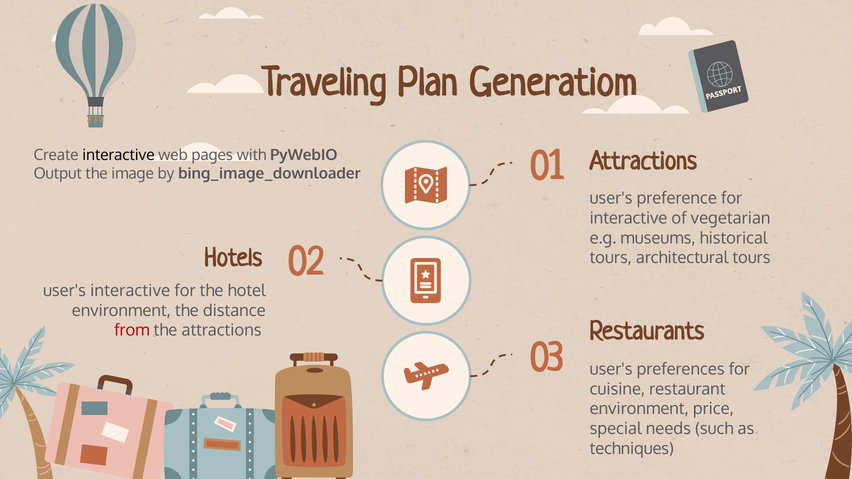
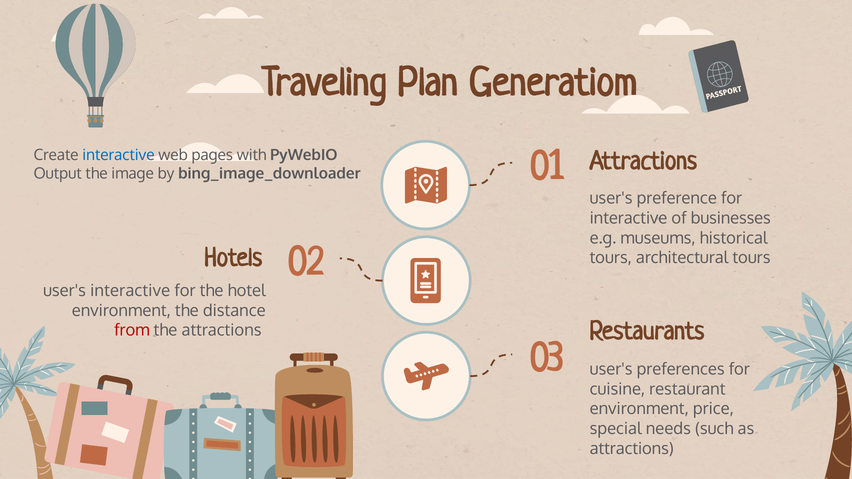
interactive colour: black -> blue (119, 155)
vegetarian: vegetarian -> businesses (731, 218)
techniques: techniques -> attractions (632, 449)
